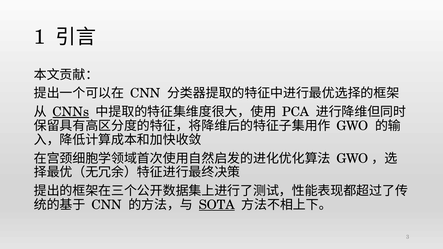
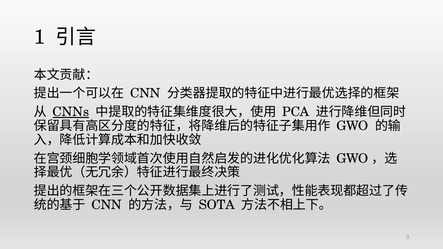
SOTA underline: present -> none (217, 205)
